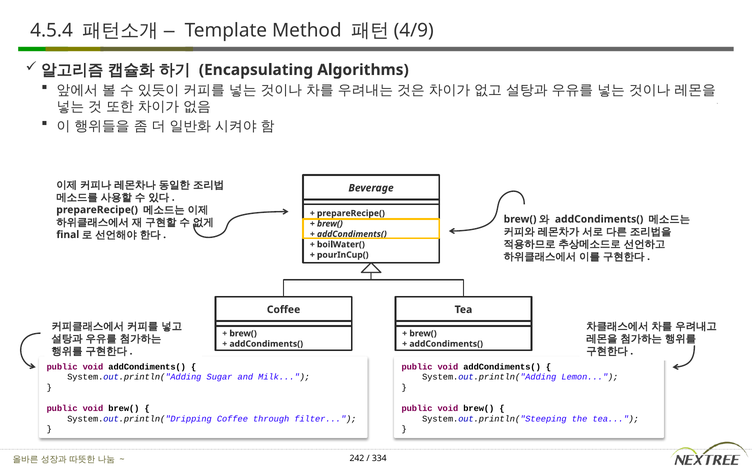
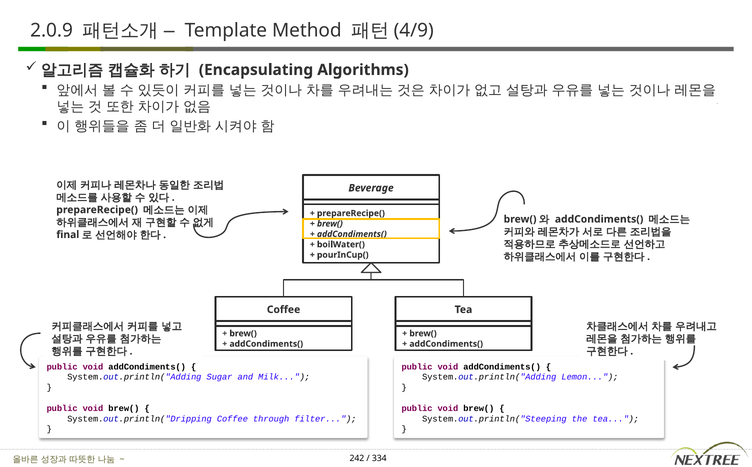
4.5.4: 4.5.4 -> 2.0.9 (52, 30)
